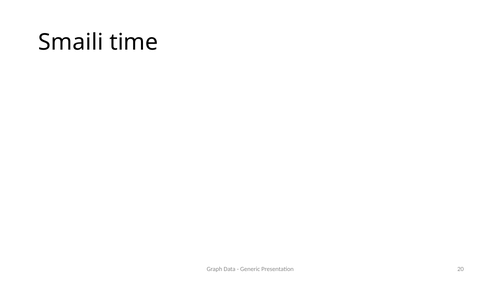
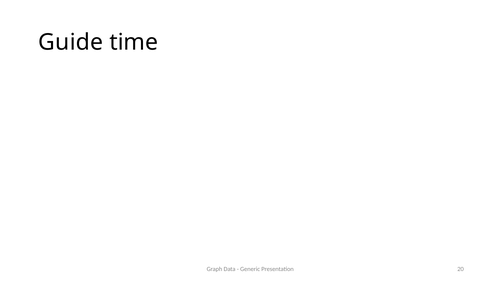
Smaili: Smaili -> Guide (71, 42)
